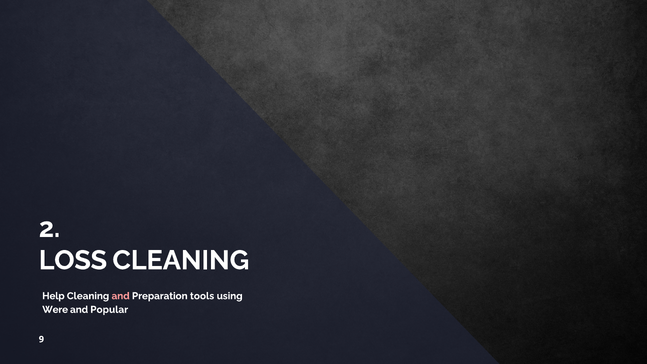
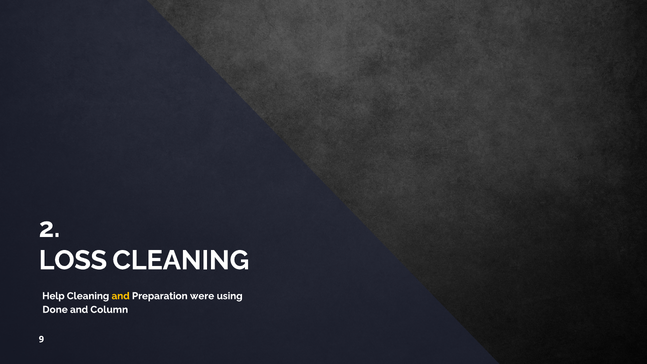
and colour: pink -> yellow (121, 296)
tools: tools -> were (202, 296)
Were: Were -> Done (55, 310)
Popular: Popular -> Column (109, 310)
